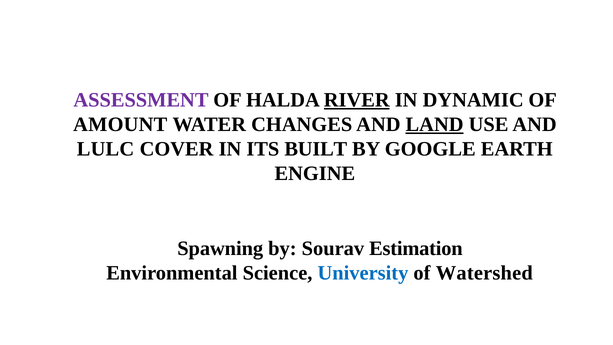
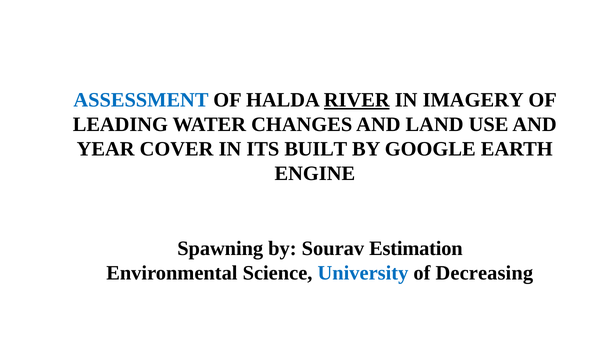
ASSESSMENT colour: purple -> blue (141, 100)
DYNAMIC: DYNAMIC -> IMAGERY (473, 100)
AMOUNT: AMOUNT -> LEADING (120, 124)
LAND underline: present -> none (435, 124)
LULC: LULC -> YEAR (106, 149)
Watershed: Watershed -> Decreasing (484, 273)
